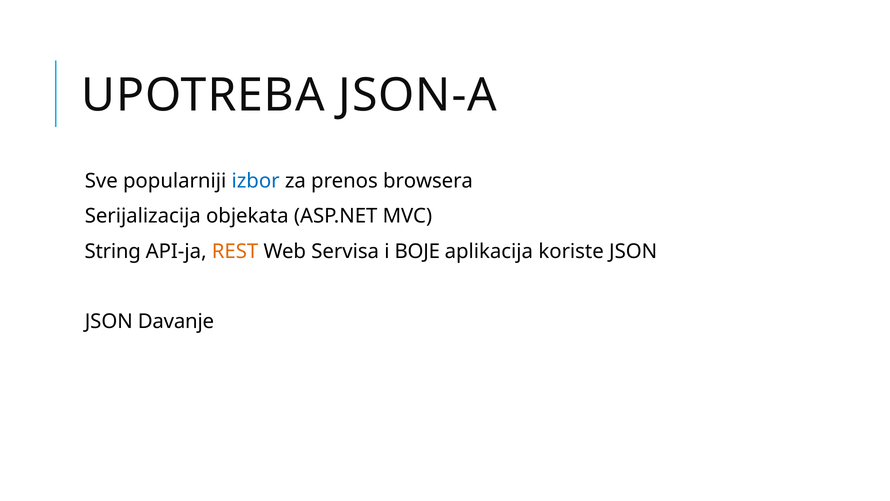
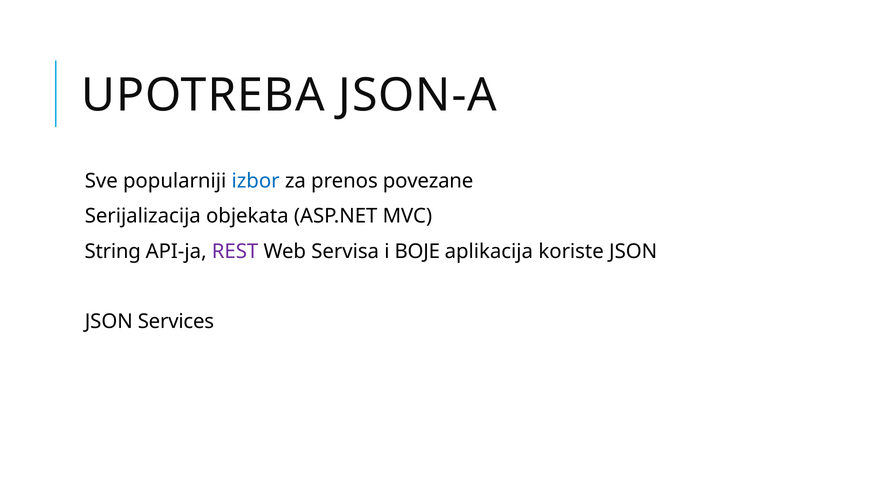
browsera: browsera -> povezane (428, 181)
REST colour: orange -> purple (235, 251)
Davanje: Davanje -> Services (176, 321)
